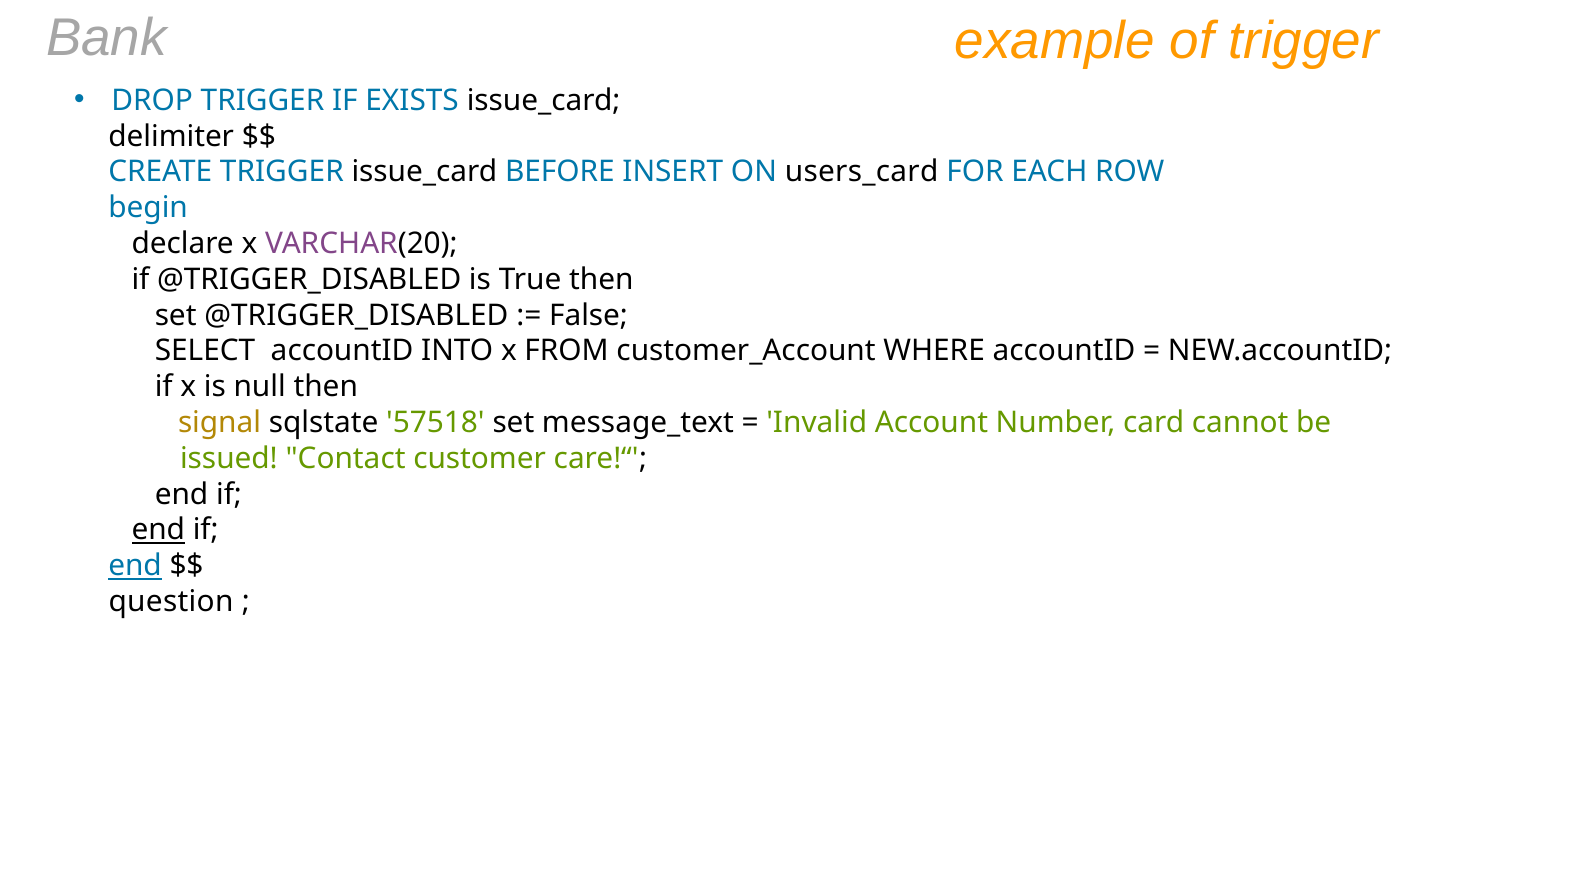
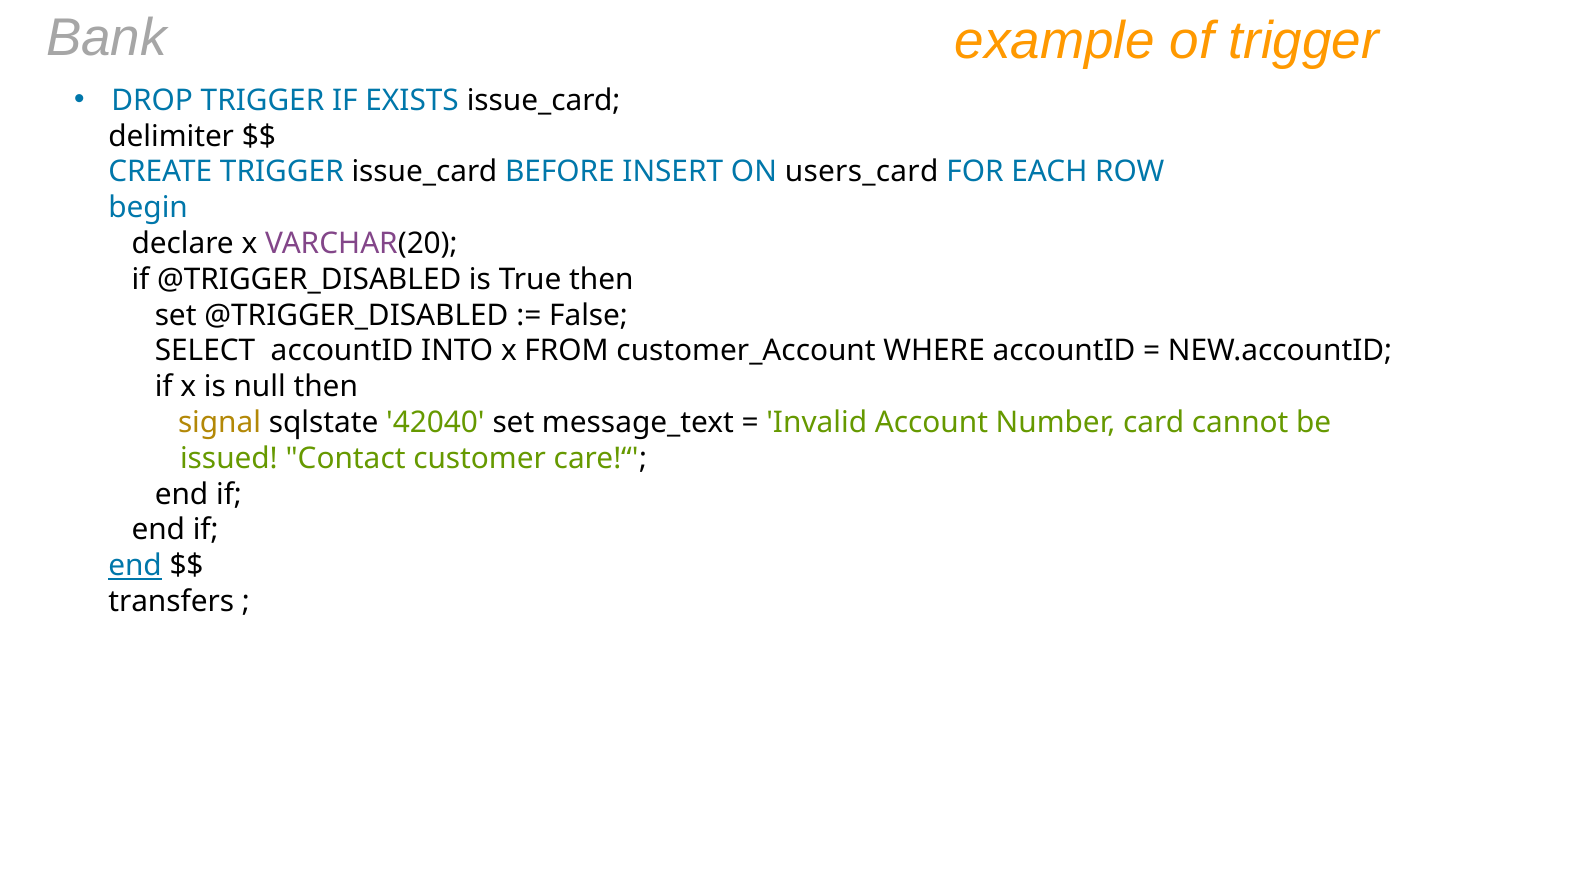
57518: 57518 -> 42040 (435, 422)
end underline: present -> none (158, 530)
question: question -> transfers (171, 601)
